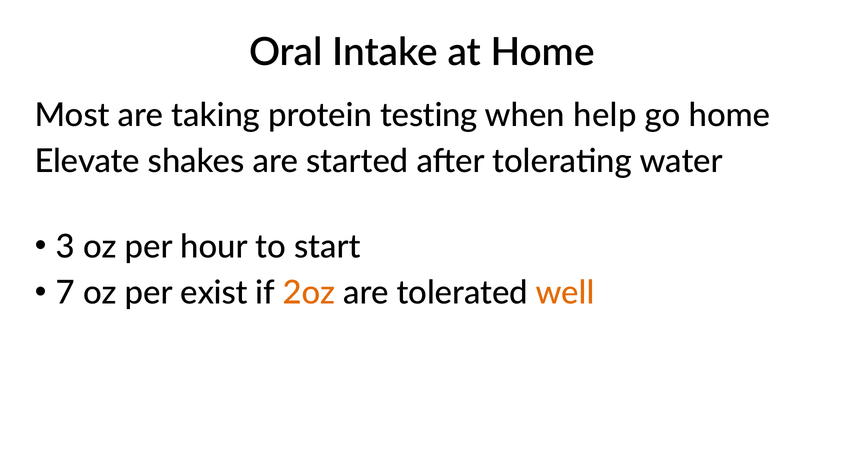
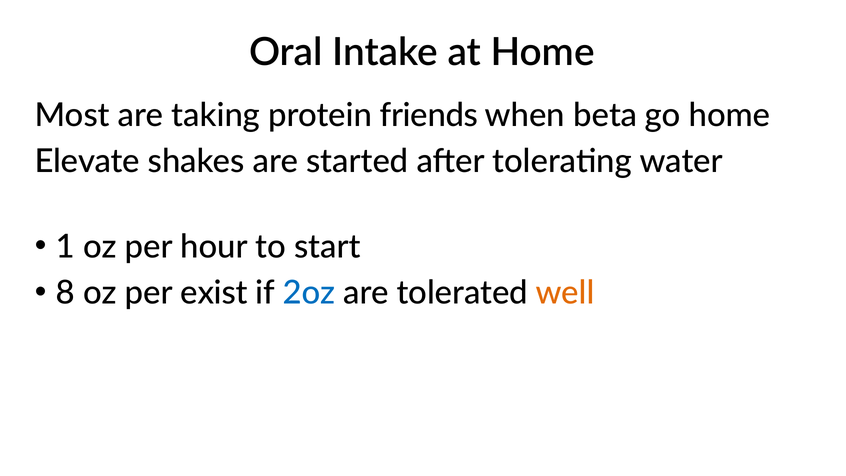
testing: testing -> friends (429, 115)
help: help -> beta (605, 115)
3: 3 -> 1 (65, 247)
7: 7 -> 8 (65, 293)
2oz colour: orange -> blue (309, 293)
